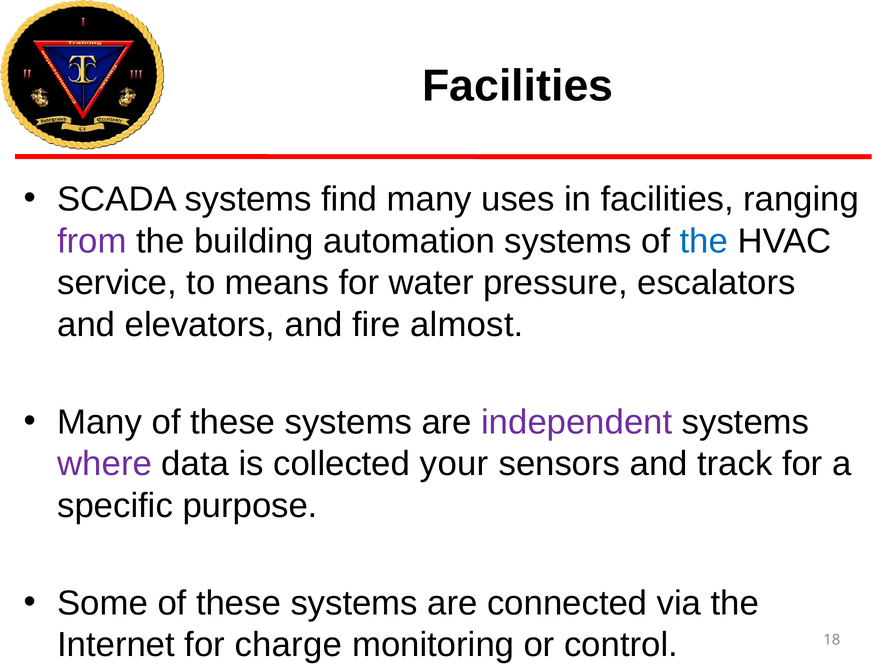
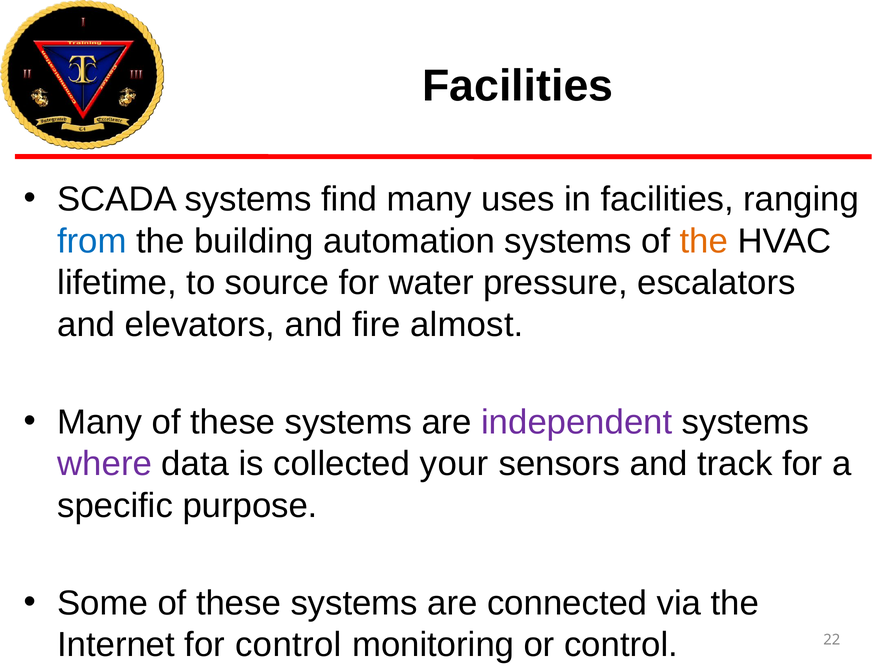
from colour: purple -> blue (92, 241)
the colour: blue -> orange (704, 241)
service: service -> lifetime (117, 283)
means: means -> source (277, 283)
for charge: charge -> control (288, 644)
18: 18 -> 22 (832, 639)
